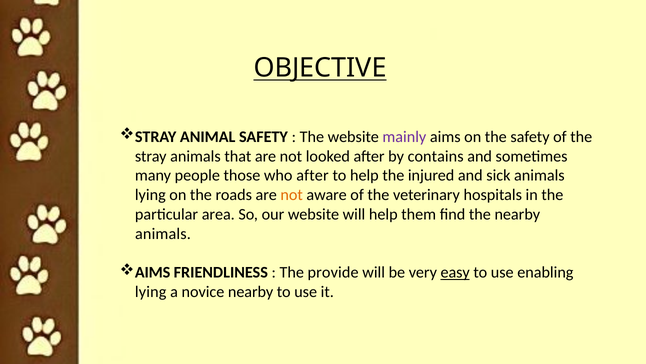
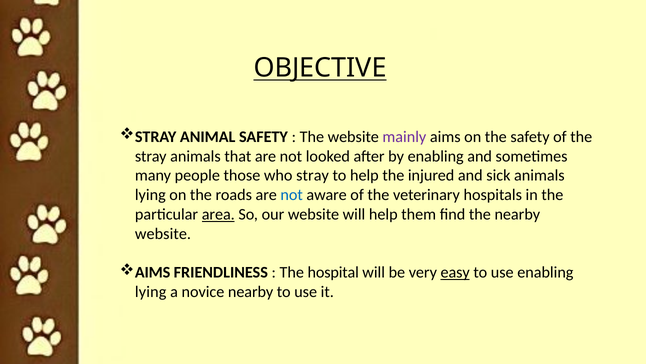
by contains: contains -> enabling (436, 156)
who after: after -> stray (313, 175)
not colour: orange -> blue (292, 195)
area underline: none -> present (218, 214)
animals: animals -> website (163, 233)
provide: provide -> hospital (333, 272)
